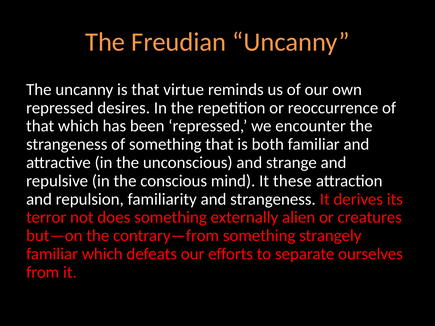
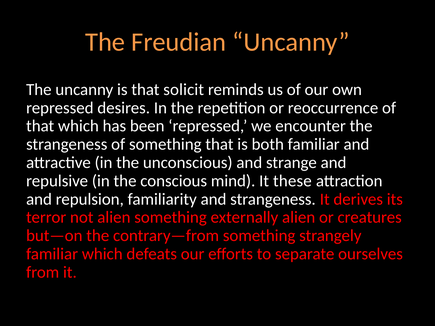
virtue: virtue -> solicit (184, 90)
not does: does -> alien (114, 218)
